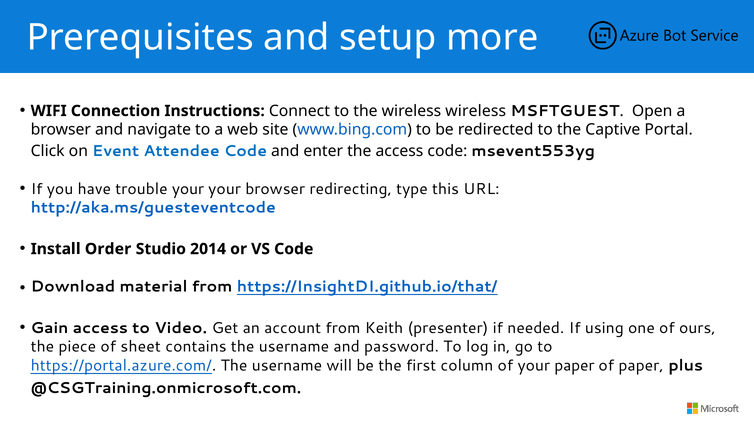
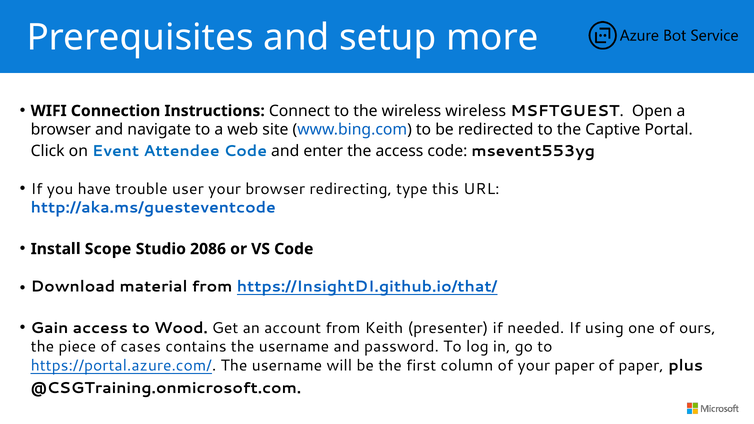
trouble your: your -> user (188, 189)
Order: Order -> Scope (108, 249)
2014: 2014 -> 2086 (208, 249)
Video: Video -> Wood (181, 328)
sheet: sheet -> cases (141, 347)
